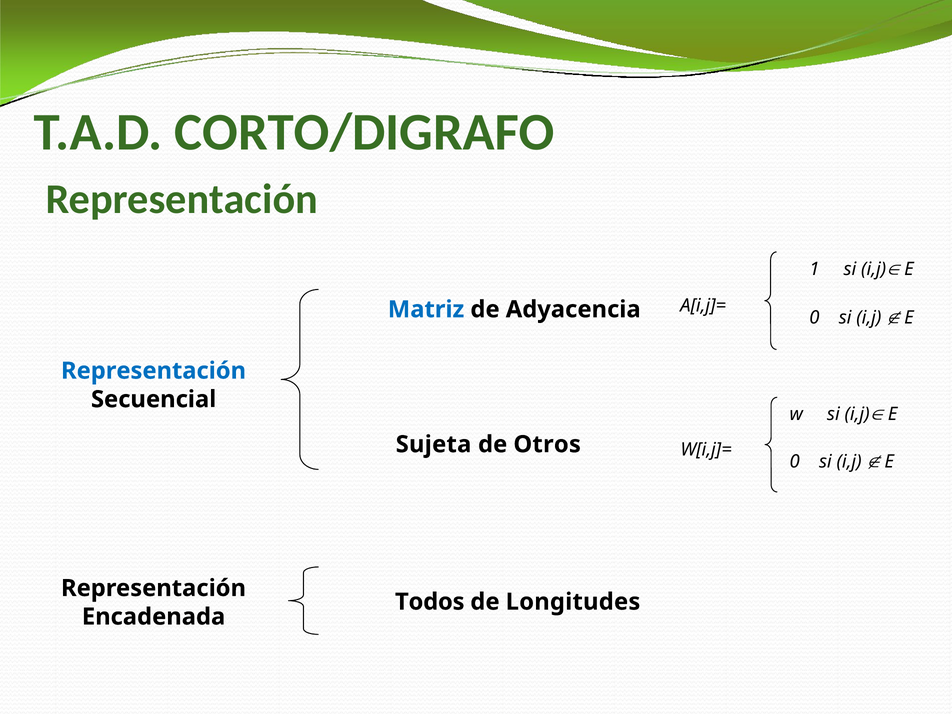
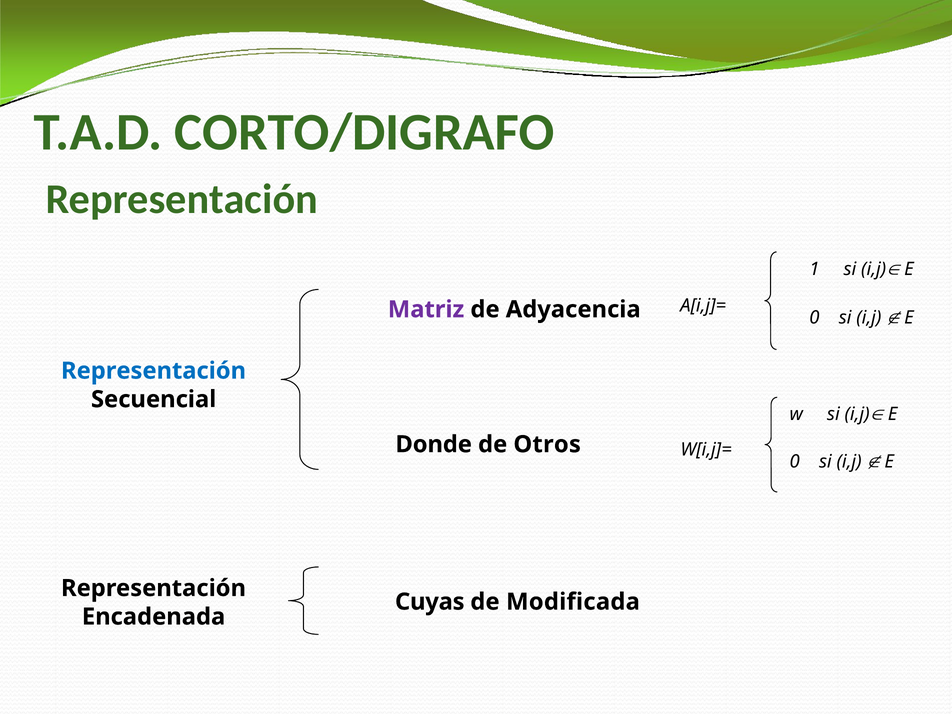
Matriz colour: blue -> purple (426, 309)
Sujeta: Sujeta -> Donde (434, 444)
Todos: Todos -> Cuyas (430, 602)
Longitudes: Longitudes -> Modificada (573, 602)
